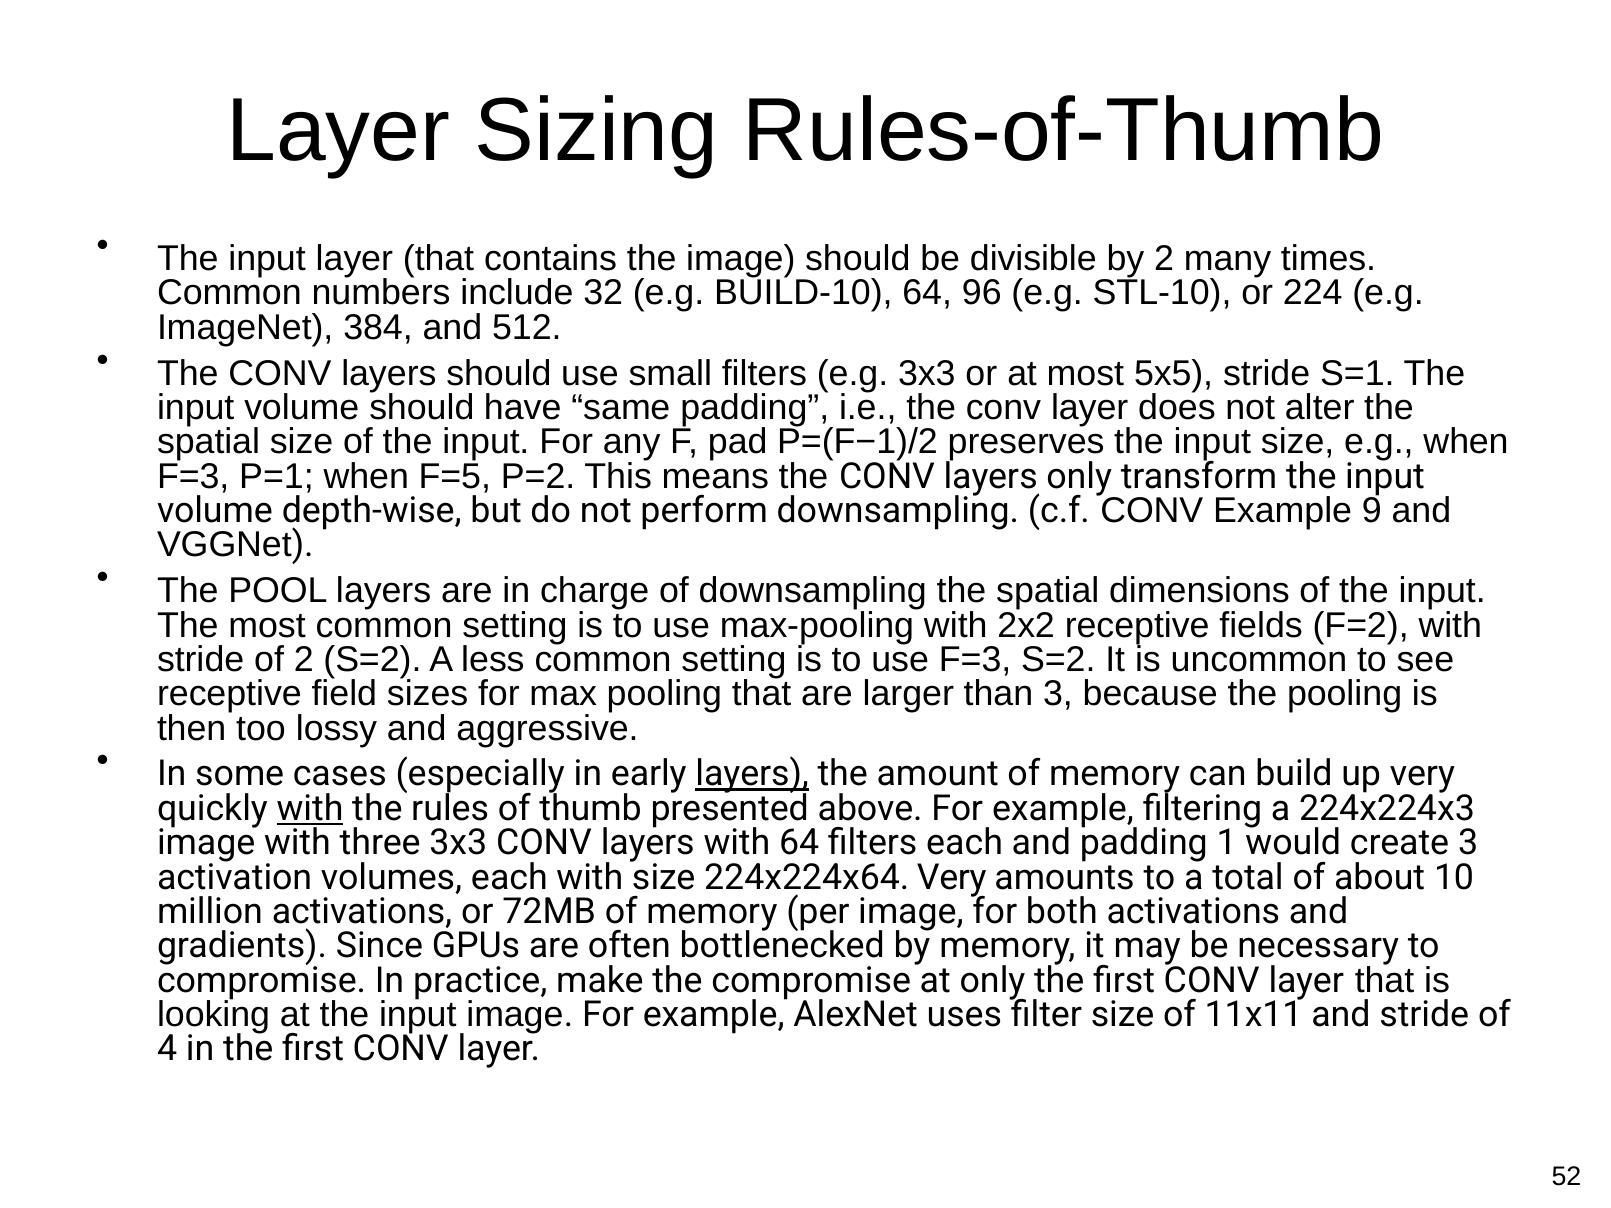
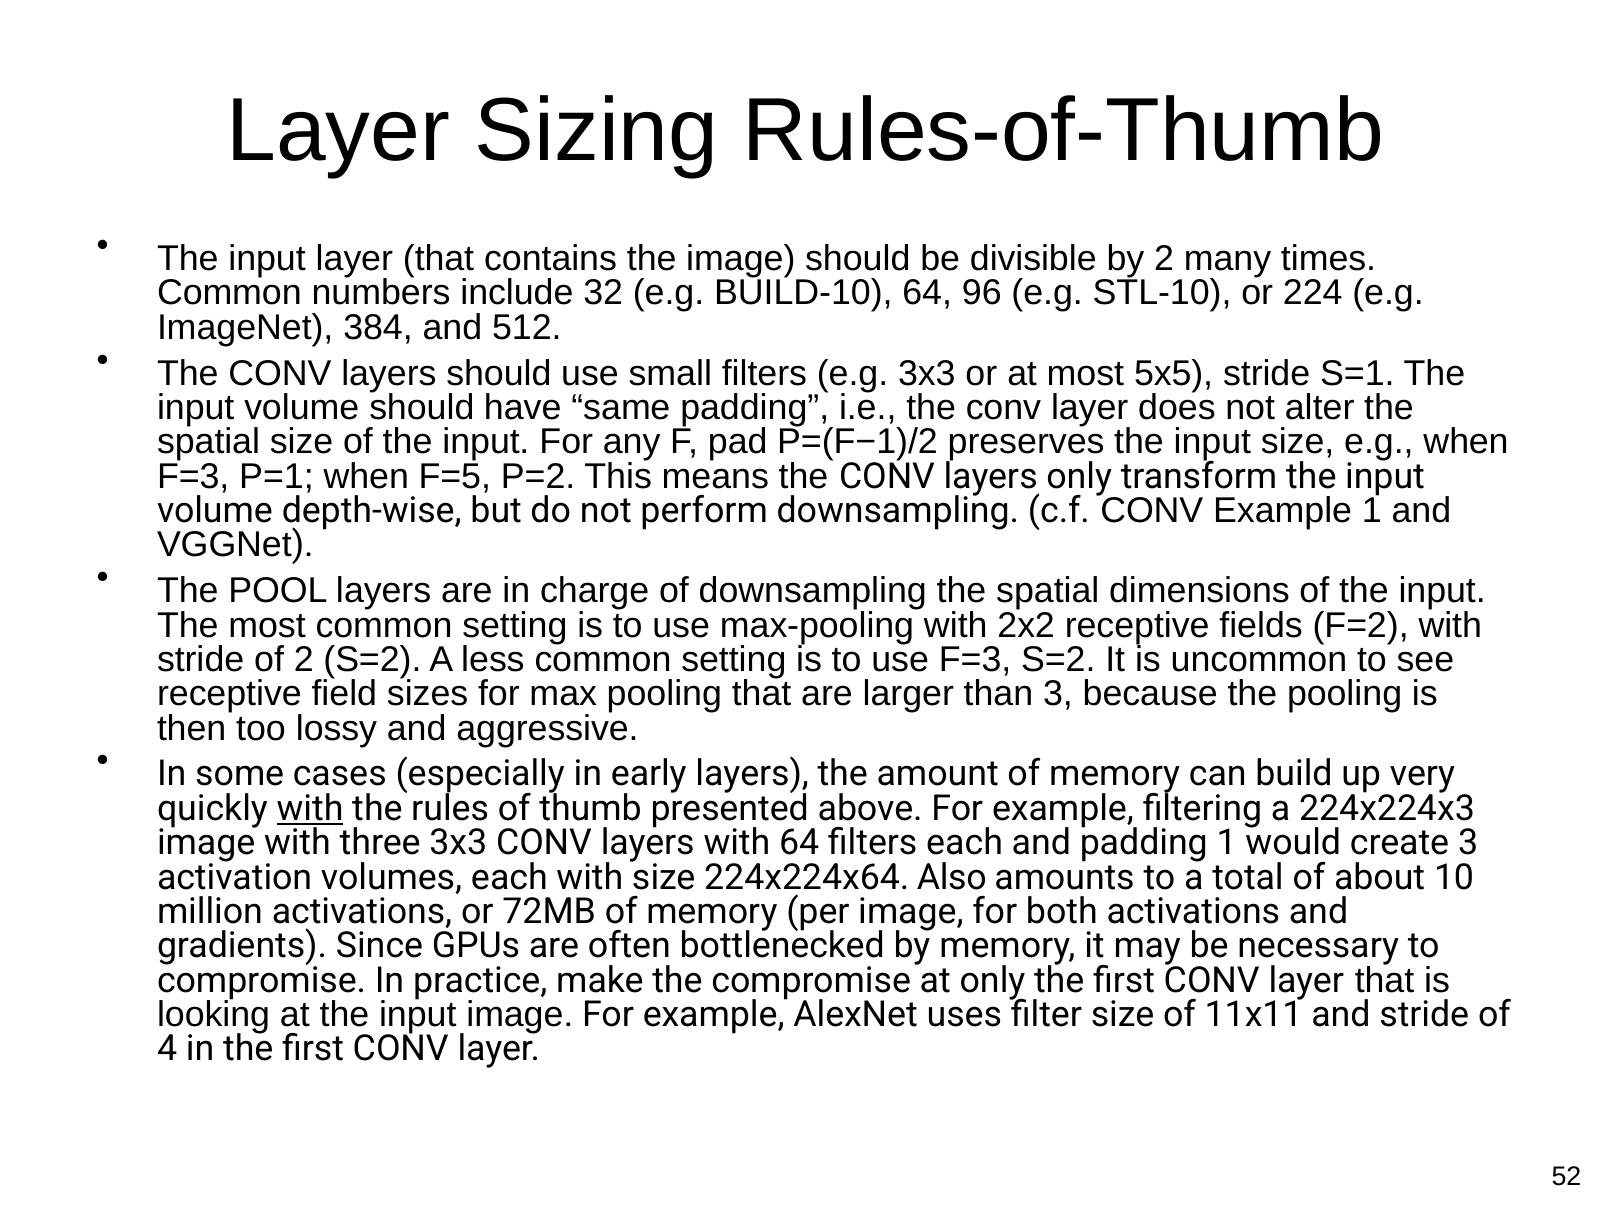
Example 9: 9 -> 1 (1372, 511)
layers underline: present -> none (752, 774)
224x224x64 Very: Very -> Also (952, 877)
